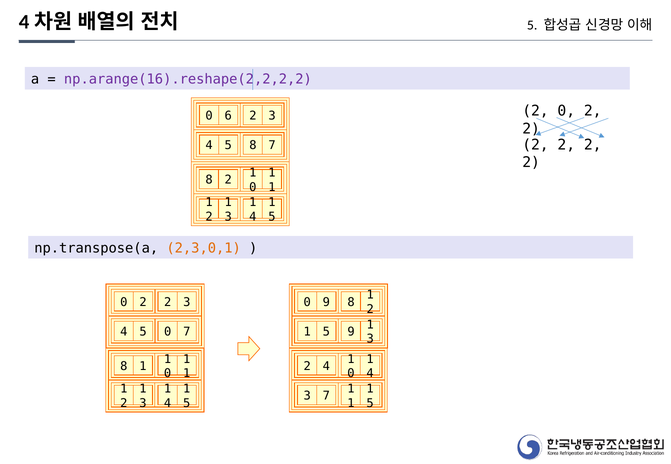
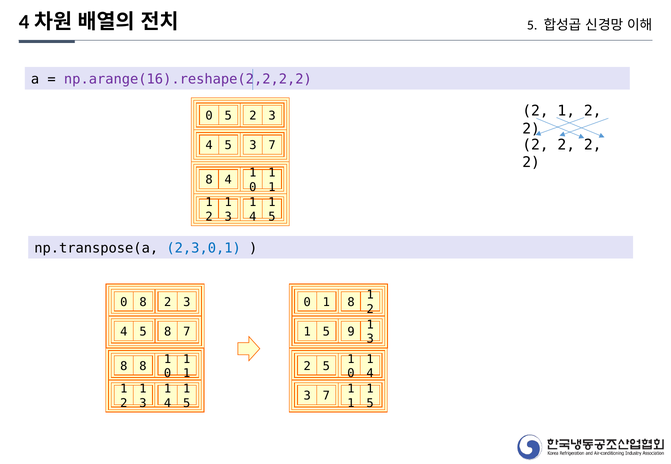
0: 0 -> 1 (566, 111)
0 6: 6 -> 5 (228, 116)
5 8: 8 -> 3 (253, 146)
8 2: 2 -> 4 (228, 180)
2,3,0,1 colour: orange -> blue (204, 248)
2: 2 -> 8 (143, 303)
9: 9 -> 1 (326, 303)
4 5 0: 0 -> 8 (168, 332)
1: 1 -> 8 (143, 367)
2 4: 4 -> 5 (326, 367)
